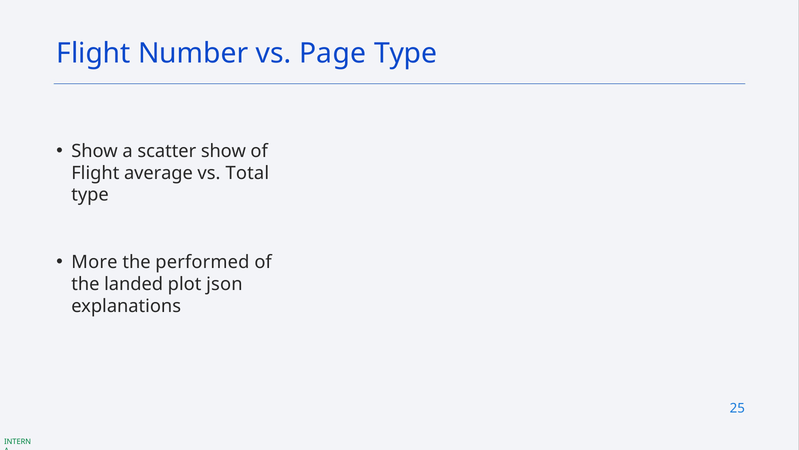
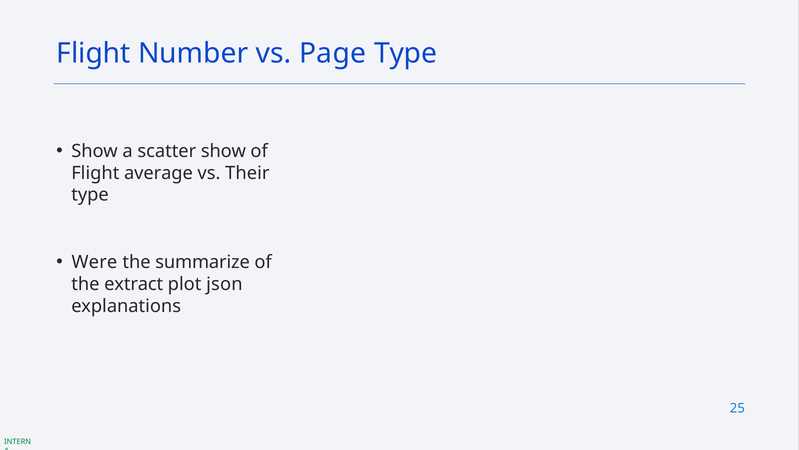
Total: Total -> Their (247, 173)
More: More -> Were (94, 262)
performed: performed -> summarize (203, 262)
landed: landed -> extract (134, 284)
